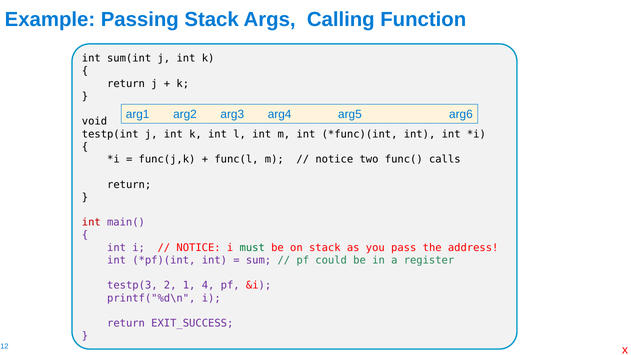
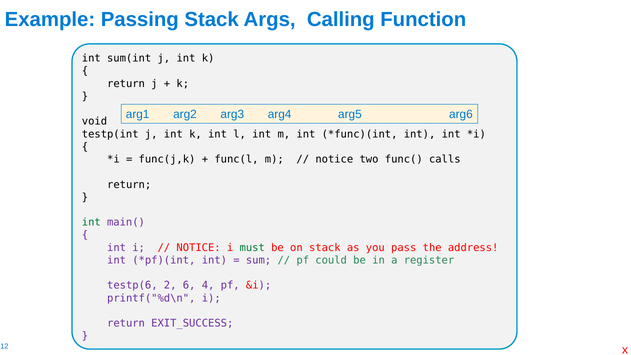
int colour: red -> green (91, 222)
testp(3: testp(3 -> testp(6 (132, 285)
1: 1 -> 6 (189, 285)
